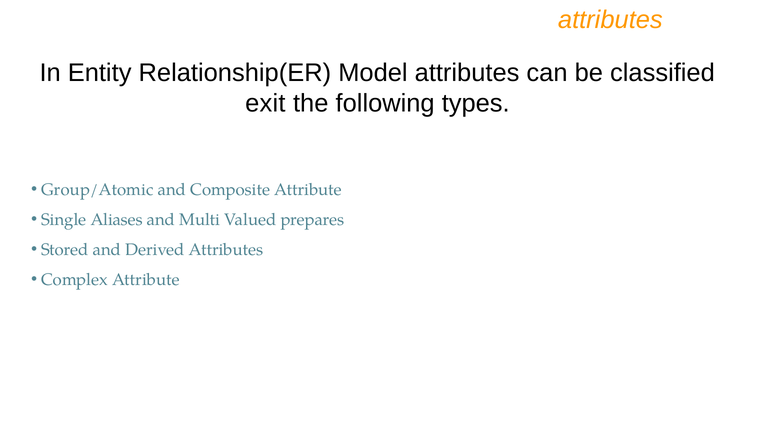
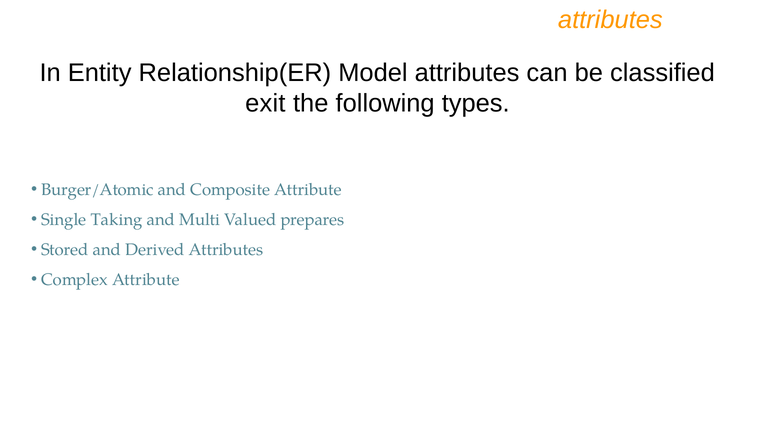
Group/Atomic: Group/Atomic -> Burger/Atomic (97, 189)
Aliases: Aliases -> Taking (117, 220)
